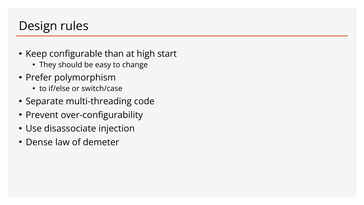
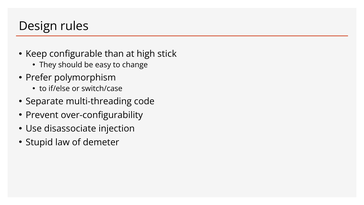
start: start -> stick (167, 54)
Dense: Dense -> Stupid (39, 142)
